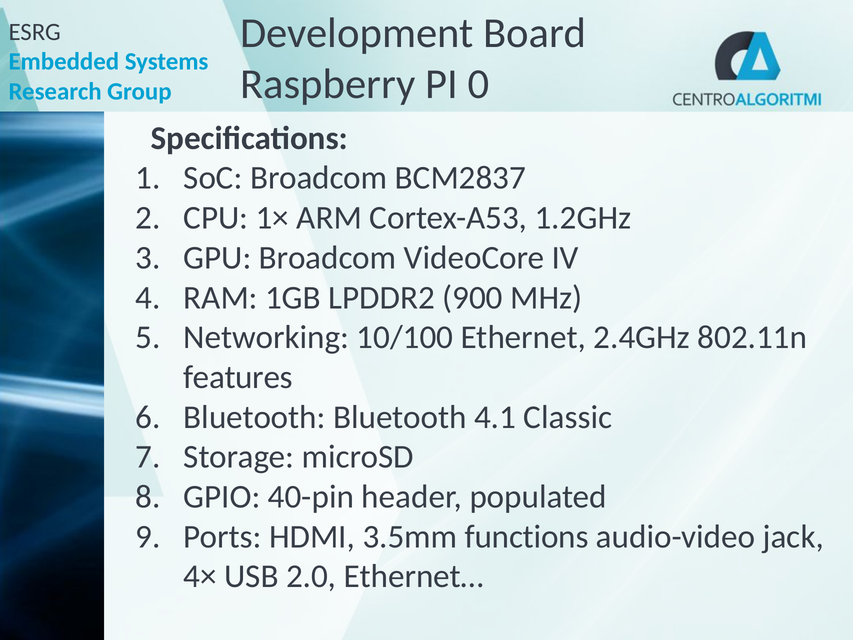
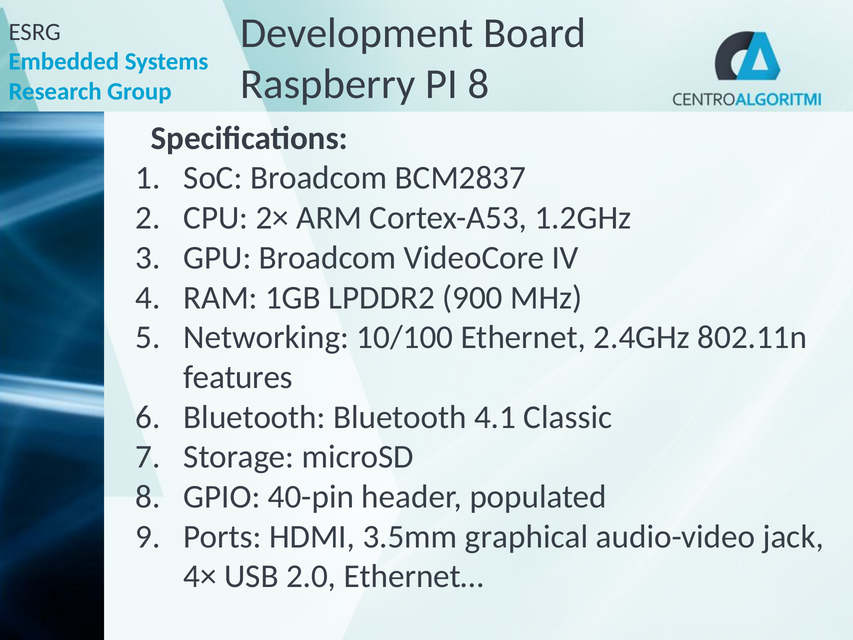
PI 0: 0 -> 8 (478, 84)
1×: 1× -> 2× (272, 218)
functions: functions -> graphical (527, 536)
